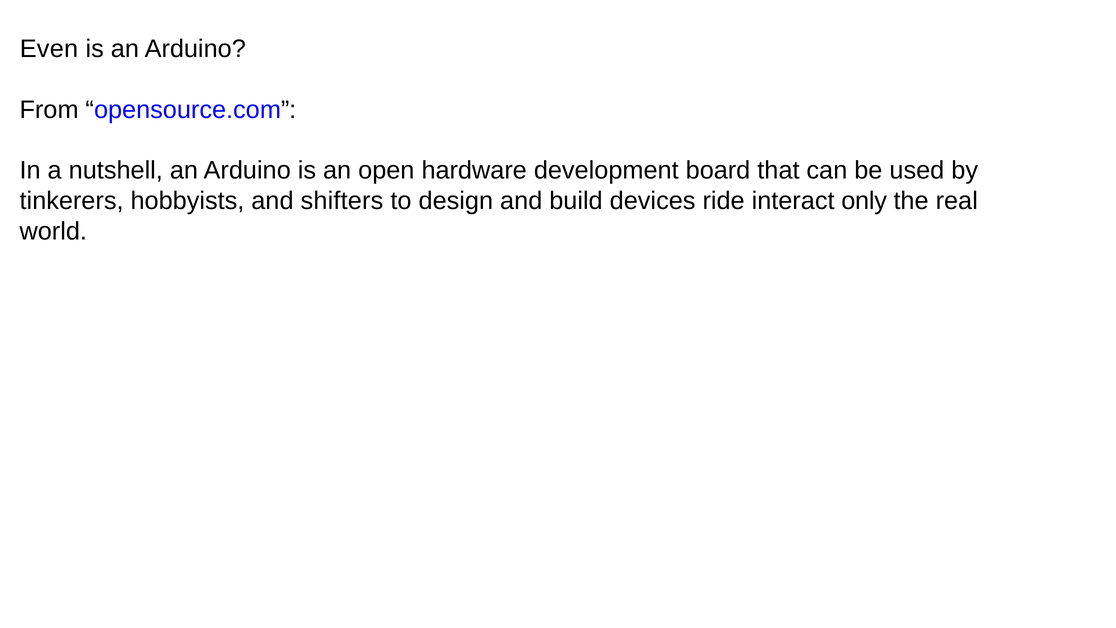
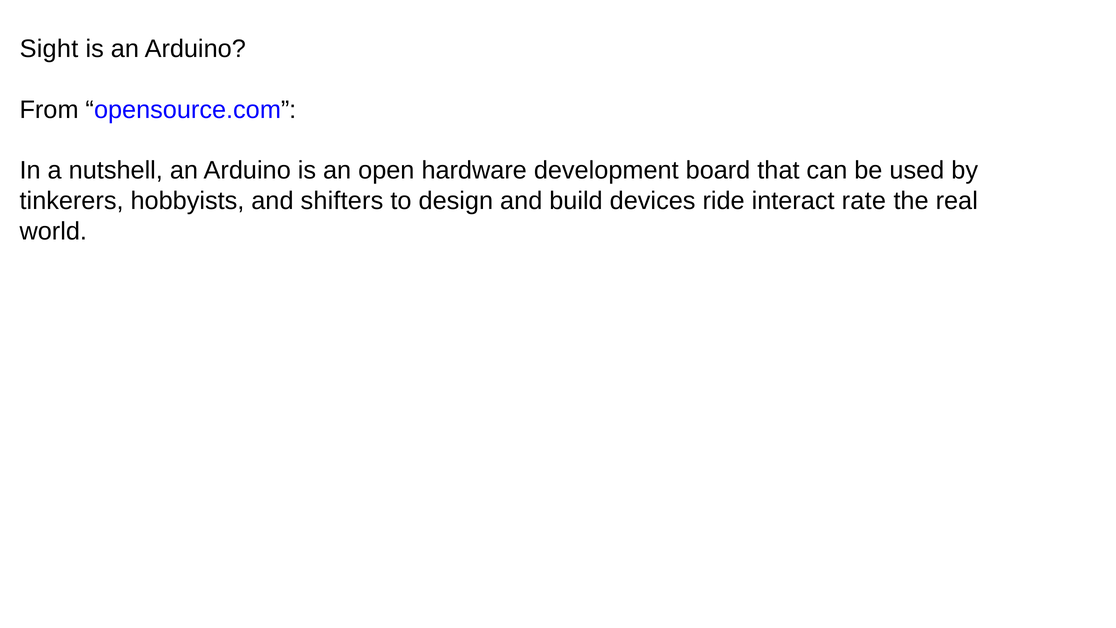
Even: Even -> Sight (49, 49)
only: only -> rate (864, 201)
